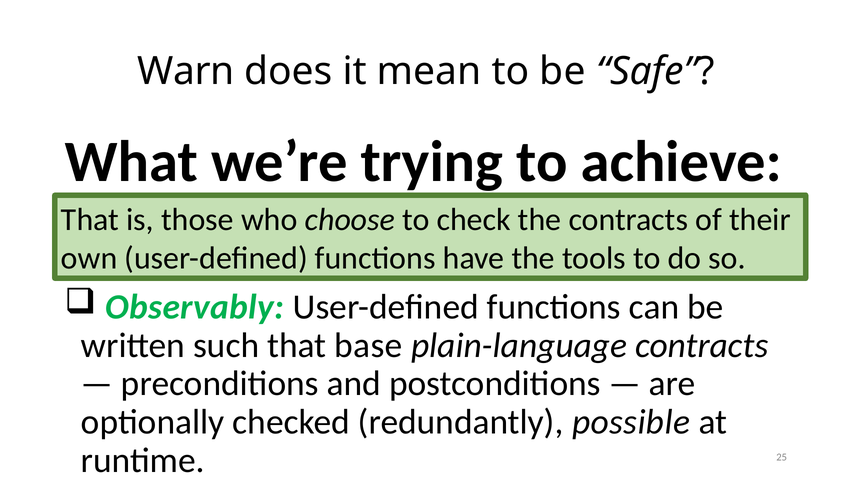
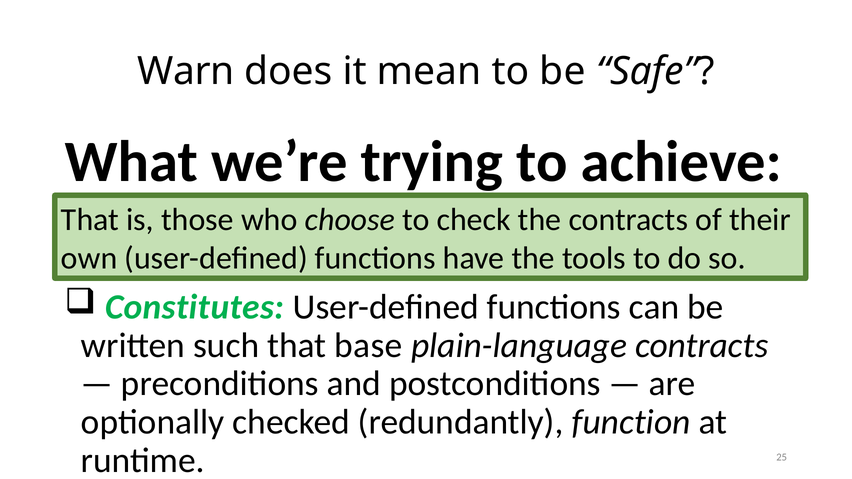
Observably: Observably -> Constitutes (195, 307)
possible: possible -> function (631, 422)
